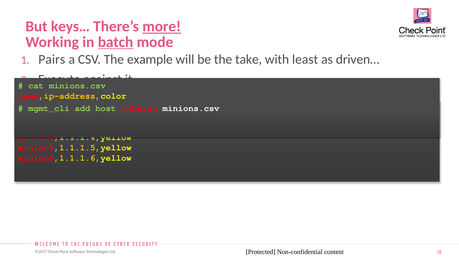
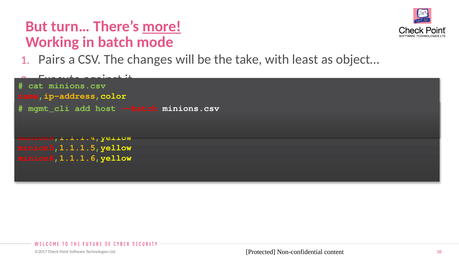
keys…: keys… -> turn… (70, 26)
batch underline: present -> none (116, 42)
example: example -> changes (150, 59)
driven…: driven… -> object… (358, 59)
